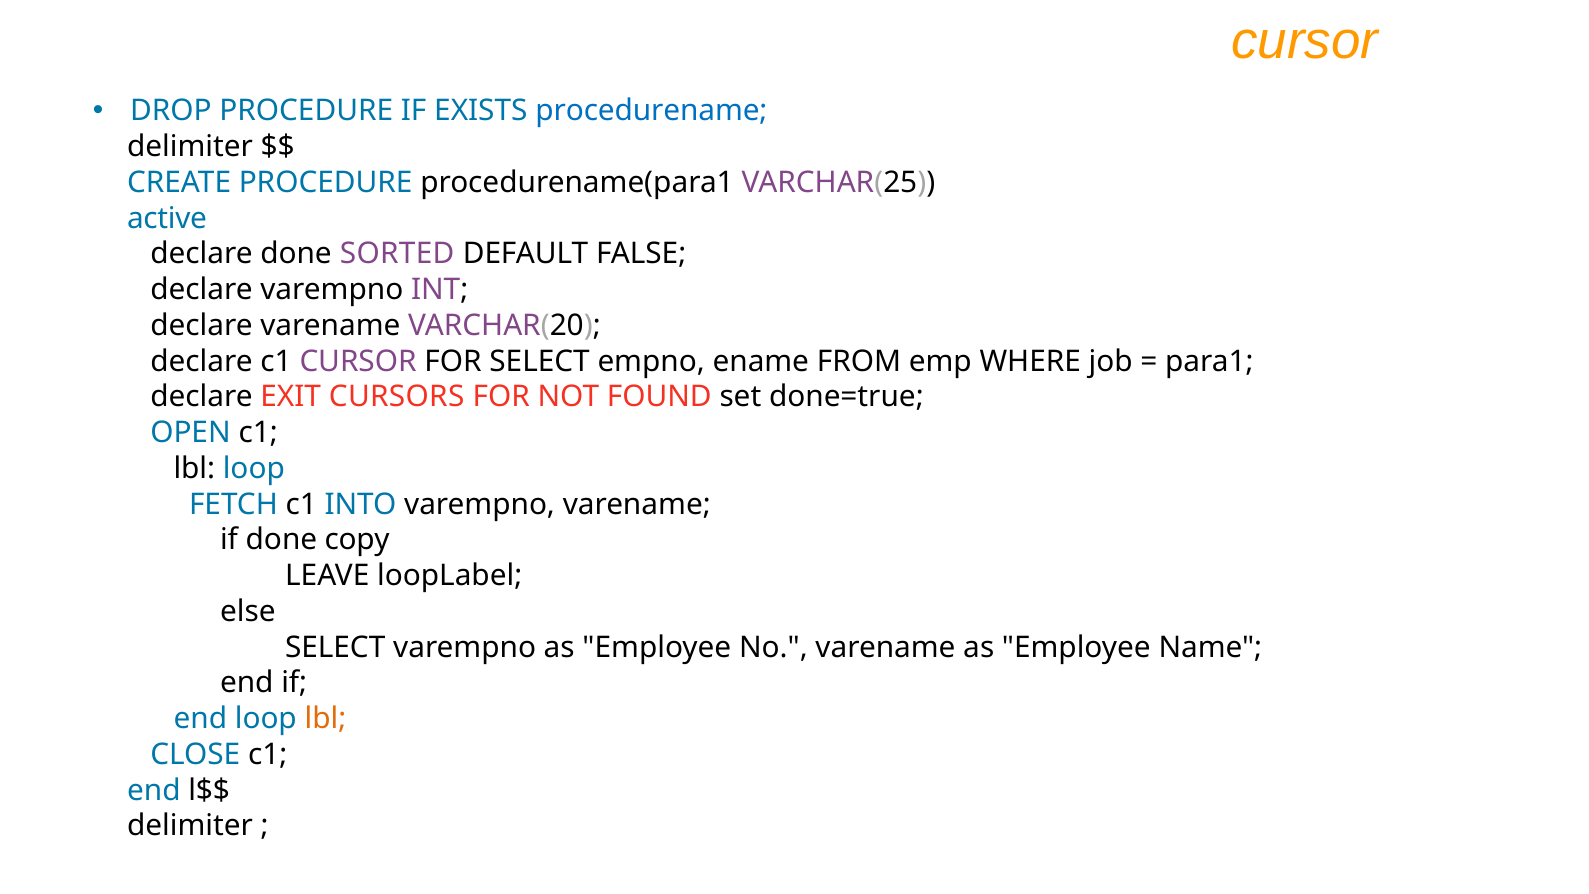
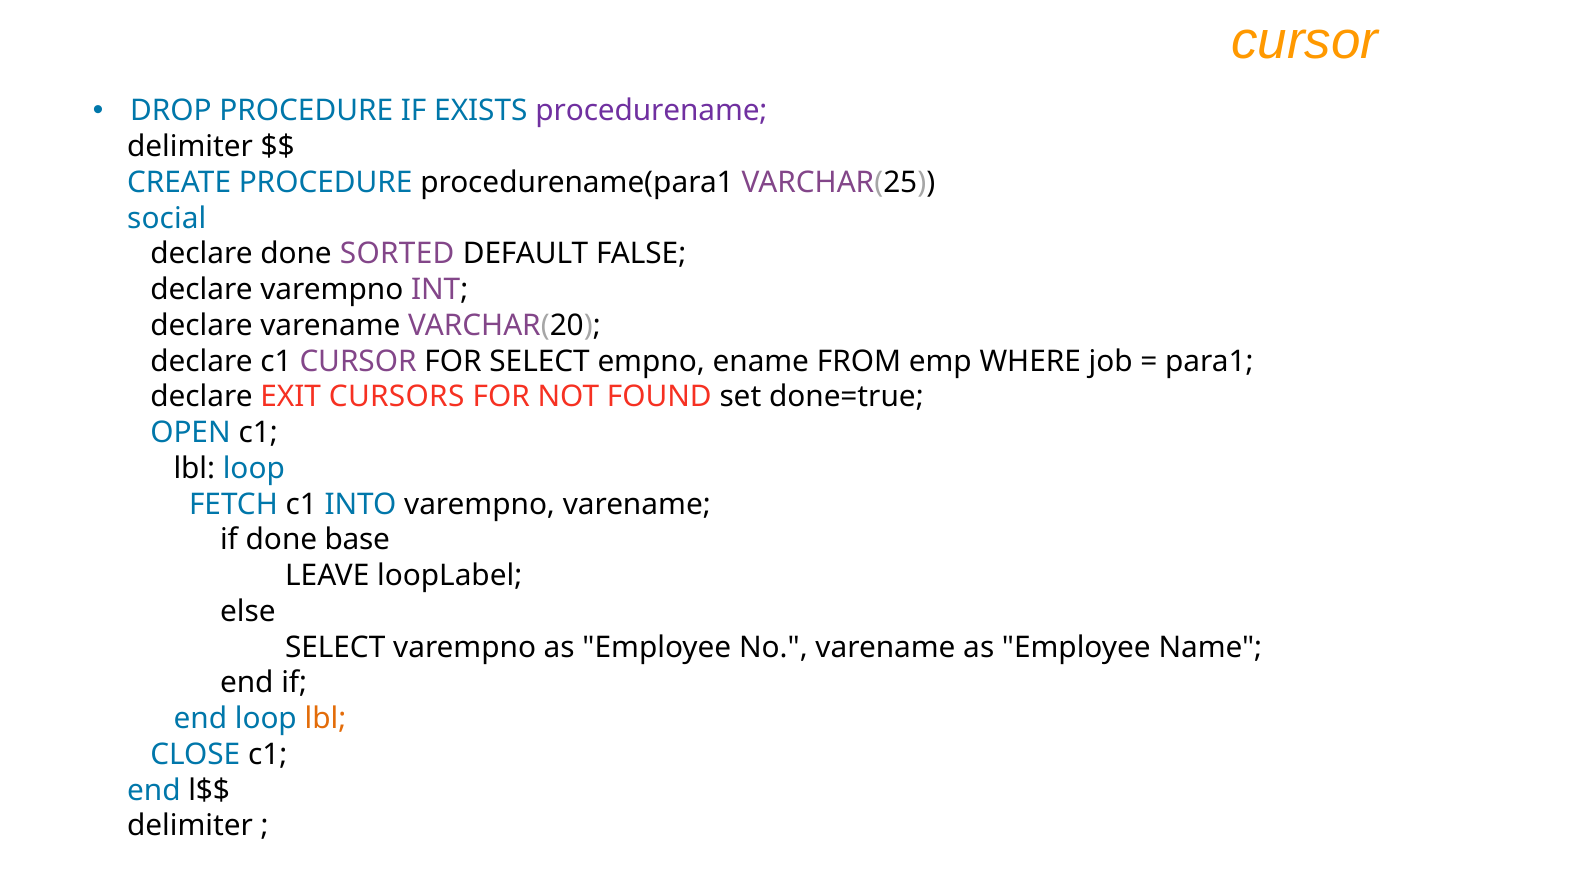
procedurename colour: blue -> purple (651, 111)
active: active -> social (167, 218)
copy: copy -> base (357, 540)
